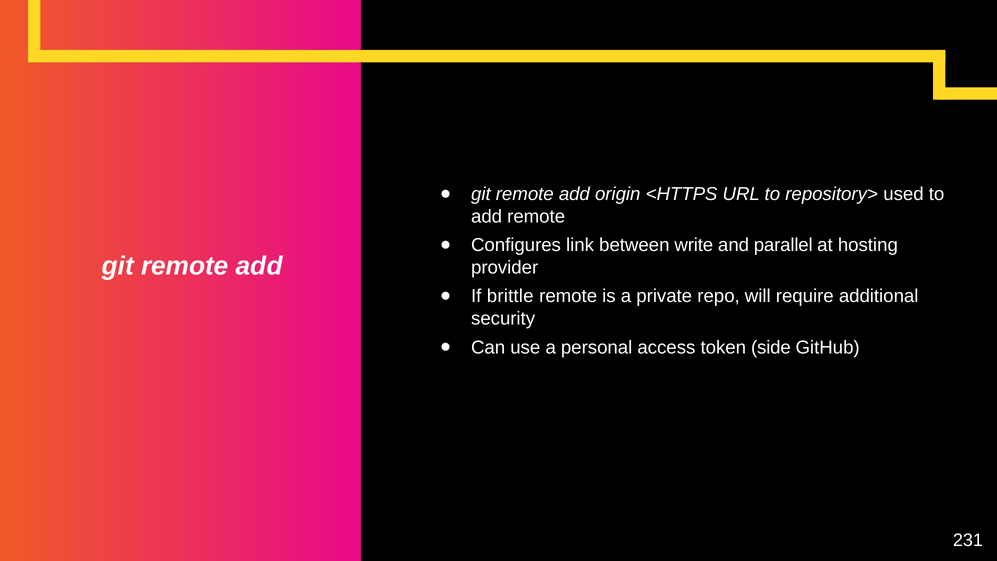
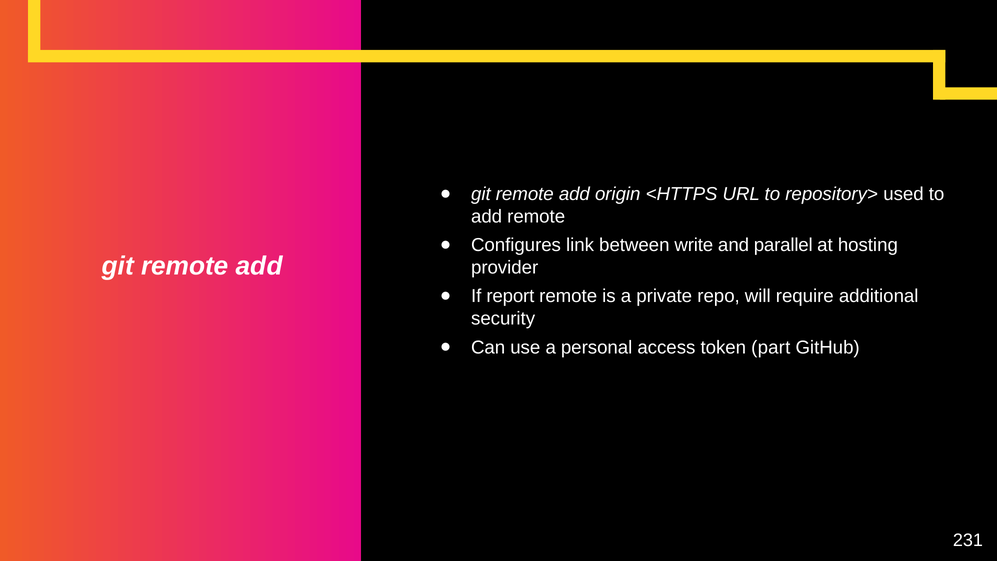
brittle: brittle -> report (510, 296)
side: side -> part (771, 347)
